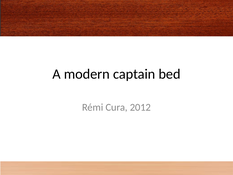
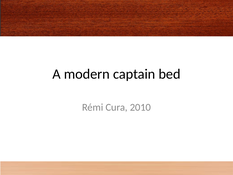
2012: 2012 -> 2010 (140, 107)
